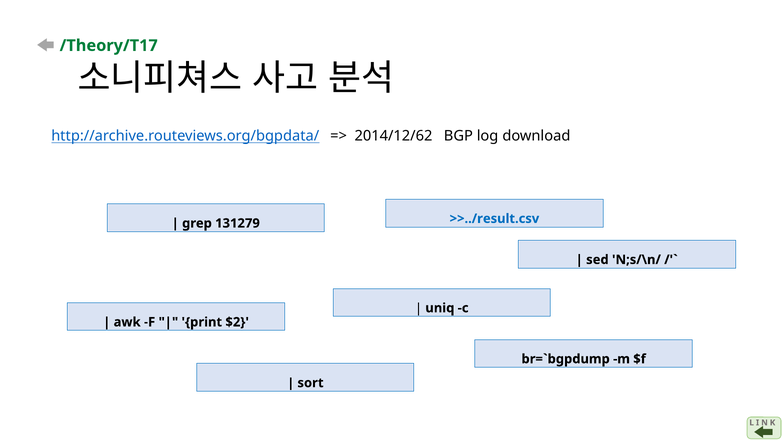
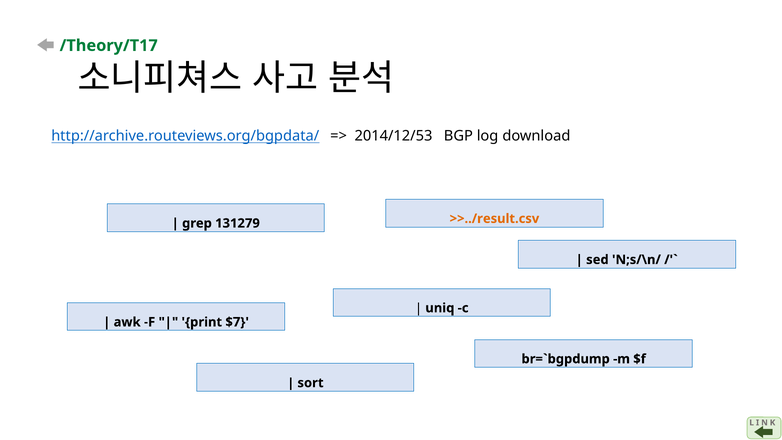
2014/12/62: 2014/12/62 -> 2014/12/53 (393, 136)
>>../result.csv colour: blue -> orange (494, 219)
$2: $2 -> $7 (237, 322)
